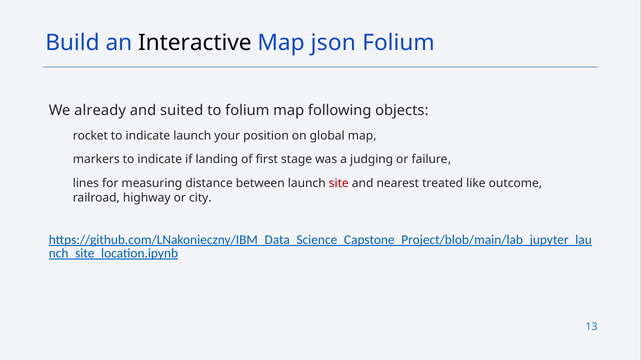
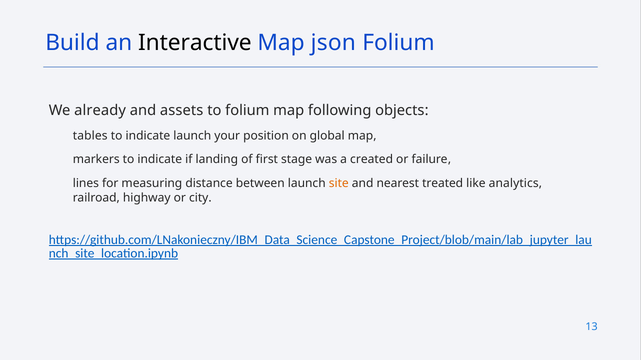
suited: suited -> assets (182, 111)
rocket: rocket -> tables (90, 136)
judging: judging -> created (372, 160)
site colour: red -> orange (339, 183)
outcome: outcome -> analytics (515, 183)
